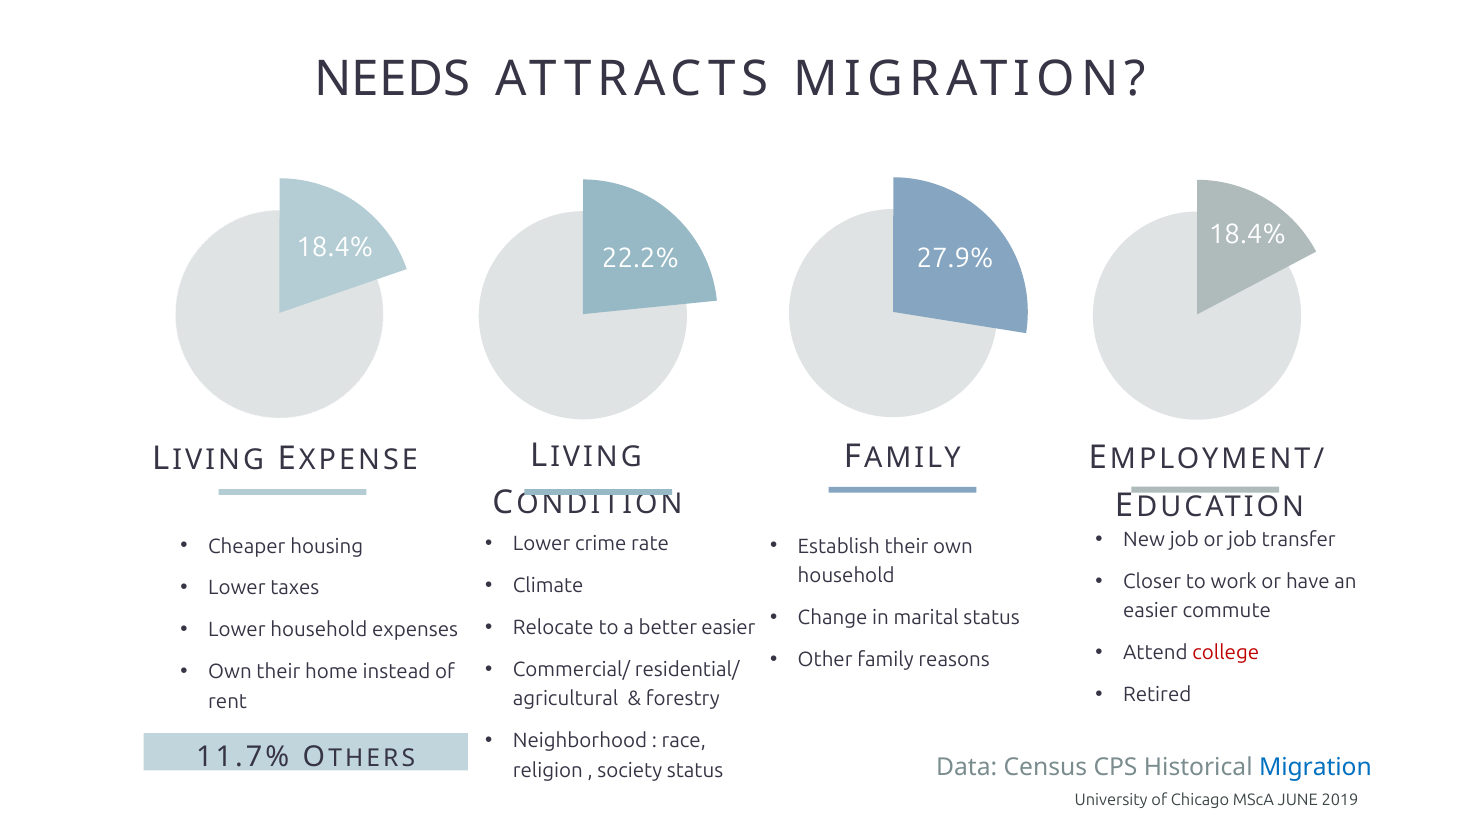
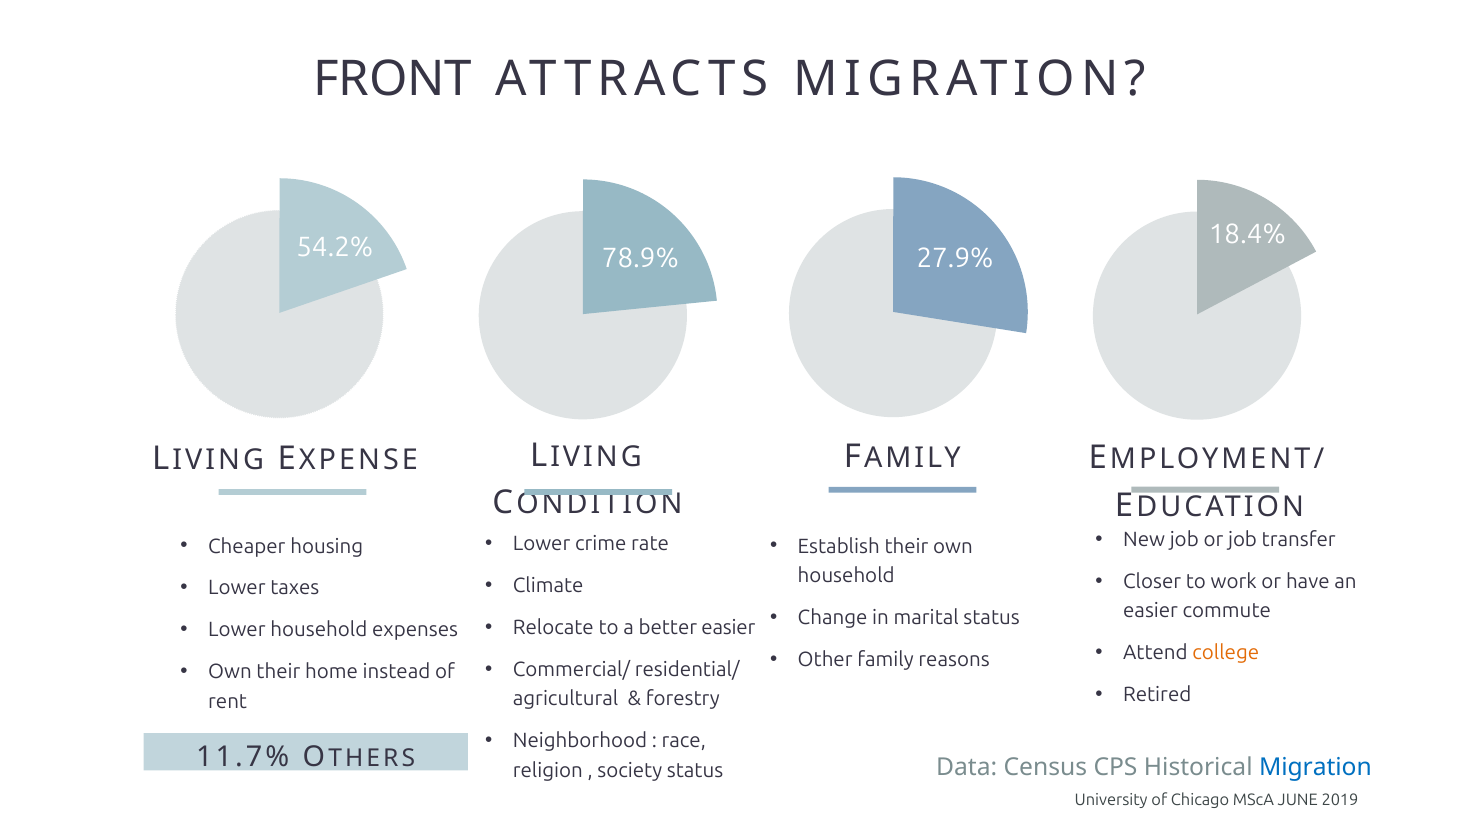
NEEDS: NEEDS -> FRONT (393, 80)
18.4%: 18.4% -> 54.2% (335, 247)
22.2%: 22.2% -> 78.9% (640, 258)
college colour: red -> orange (1226, 653)
